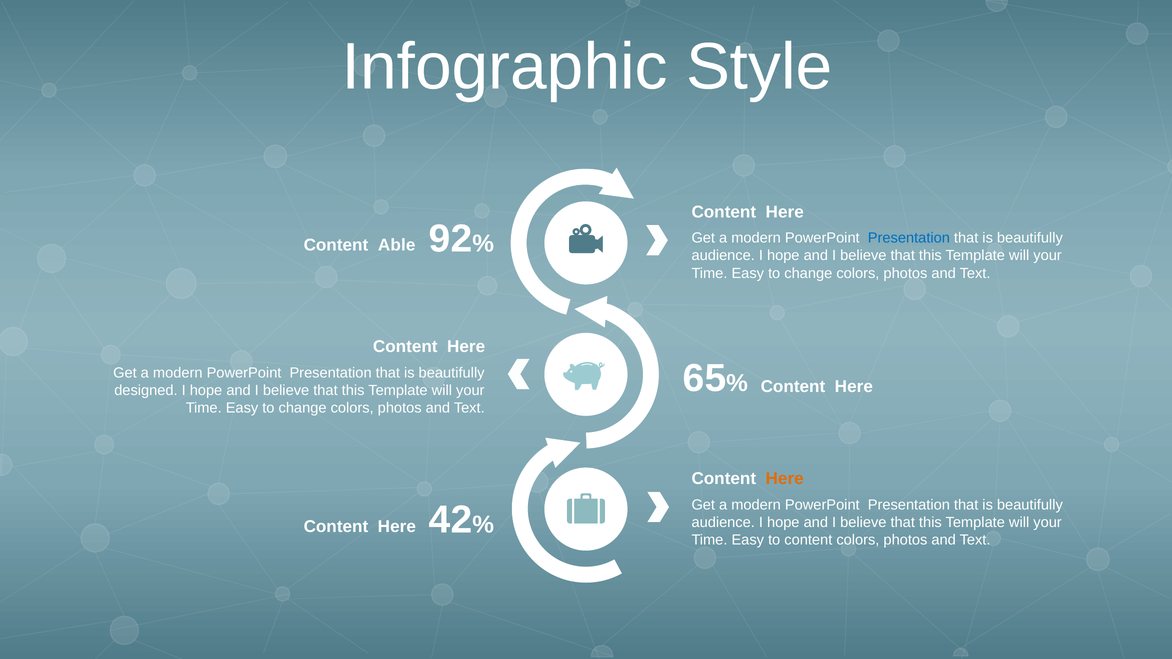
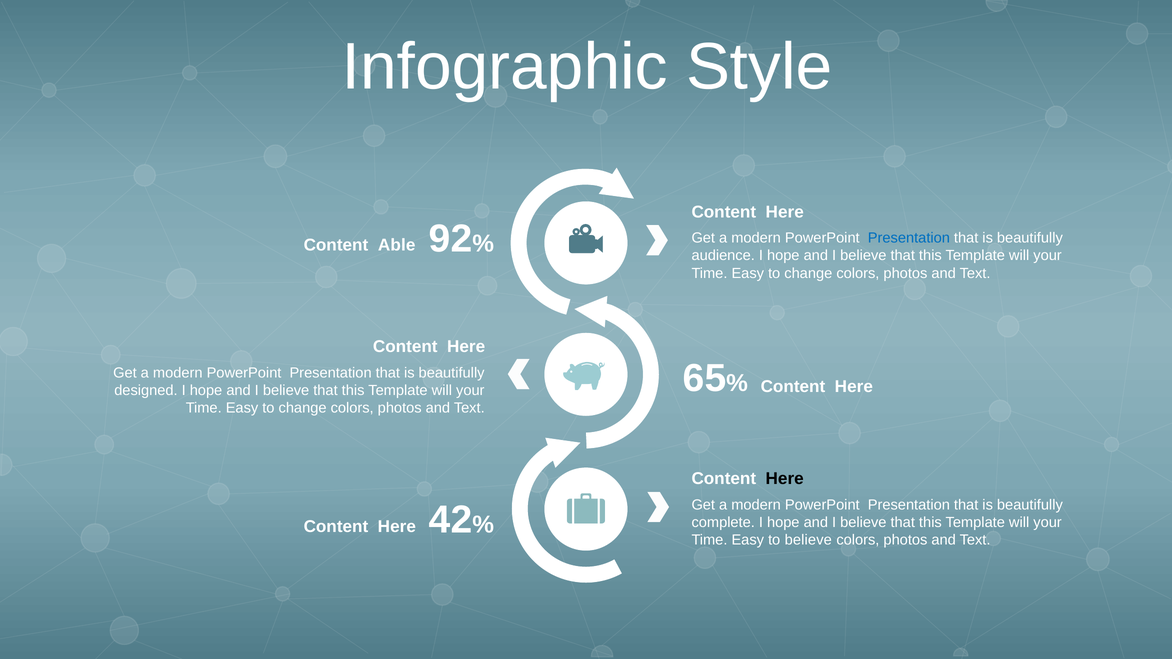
Here colour: orange -> black (785, 479)
audience: audience -> complete (723, 523)
to content: content -> believe (808, 540)
